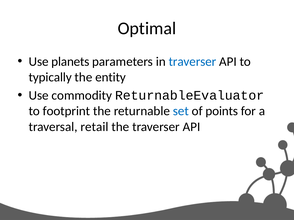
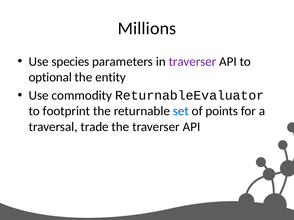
Optimal: Optimal -> Millions (147, 28)
planets: planets -> species (70, 62)
traverser colour: blue -> purple (192, 62)
typically: typically -> optional (50, 77)
retail: retail -> trade (95, 127)
